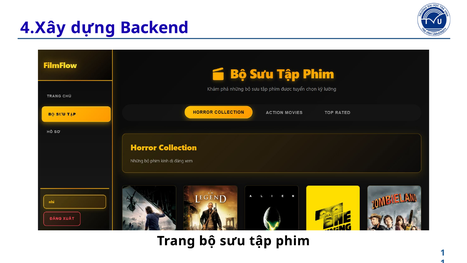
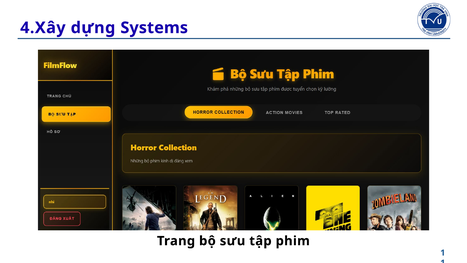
Backend: Backend -> Systems (154, 28)
